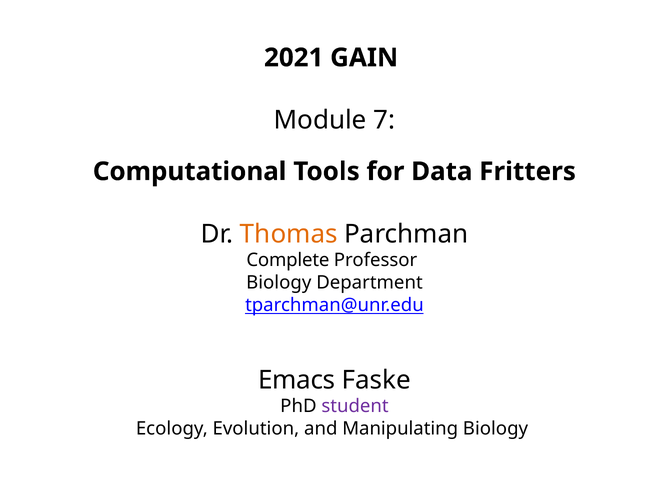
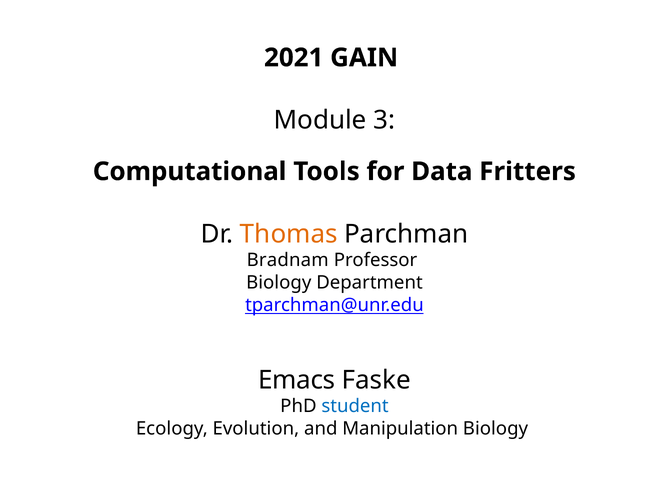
7: 7 -> 3 (384, 120)
Complete: Complete -> Bradnam (288, 260)
student colour: purple -> blue (355, 406)
Manipulating: Manipulating -> Manipulation (400, 428)
